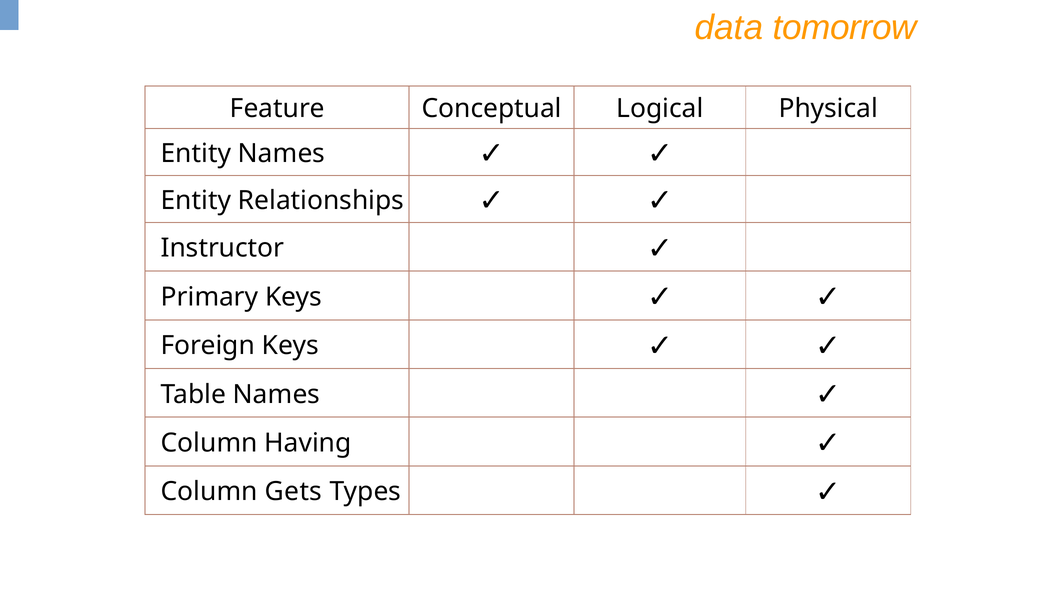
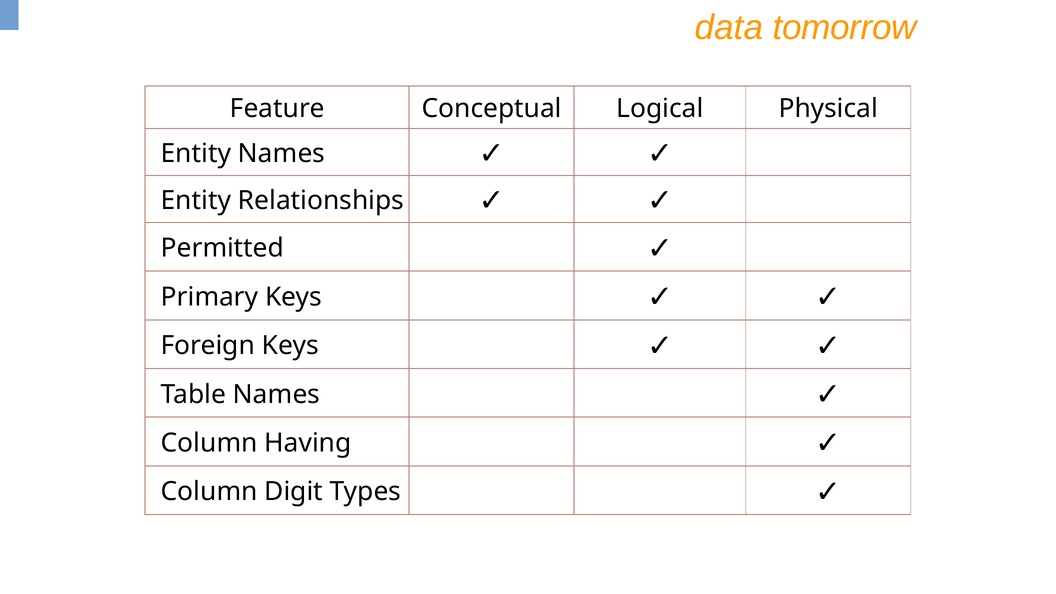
Instructor: Instructor -> Permitted (222, 248)
Gets: Gets -> Digit (294, 492)
